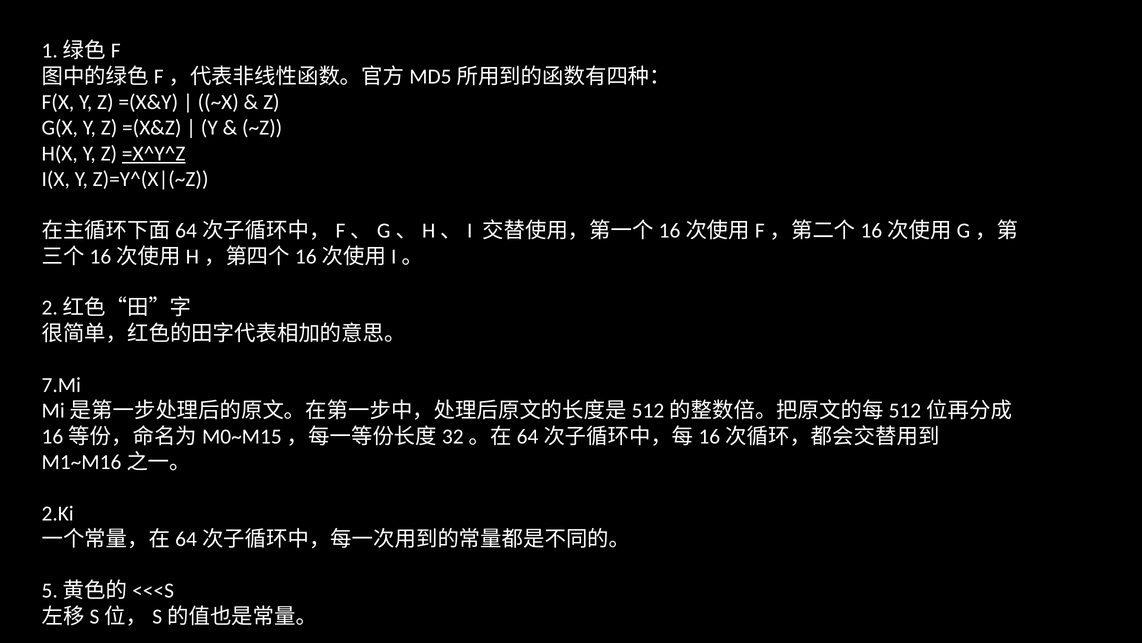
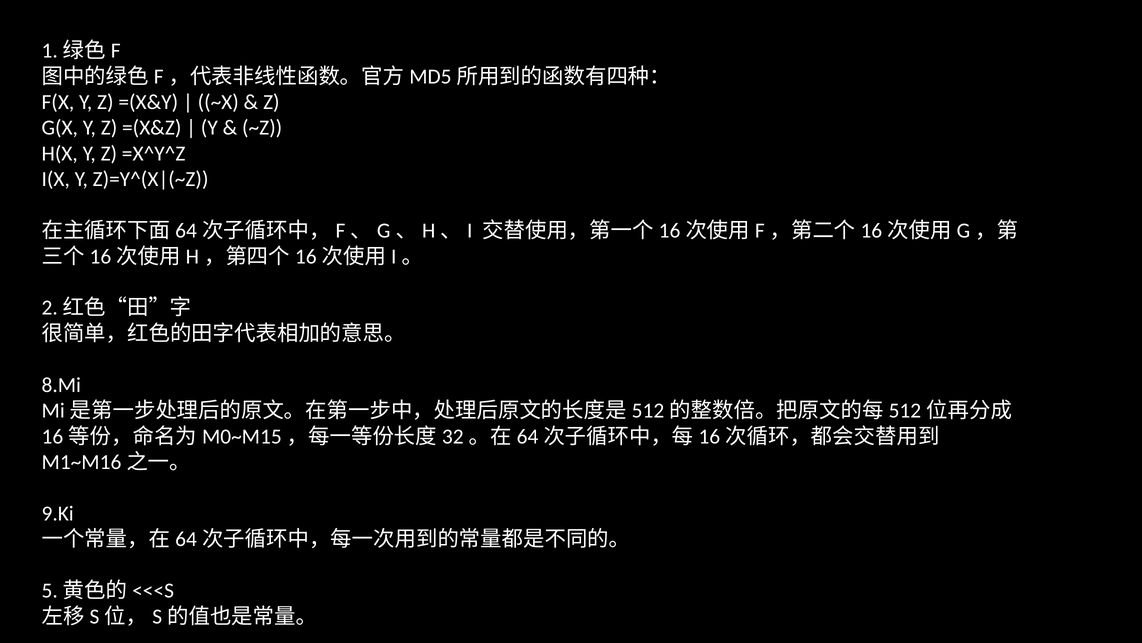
=X^Y^Z underline: present -> none (154, 153)
7.Mi: 7.Mi -> 8.Mi (61, 385)
2.Ki: 2.Ki -> 9.Ki (58, 513)
